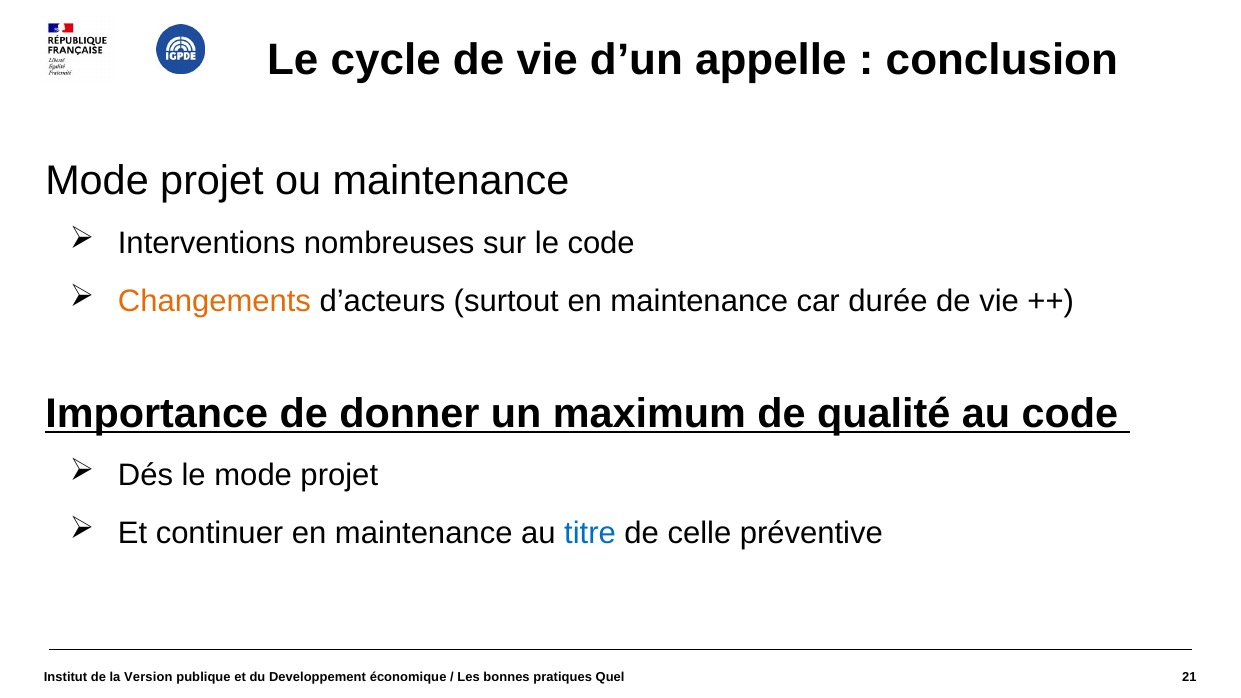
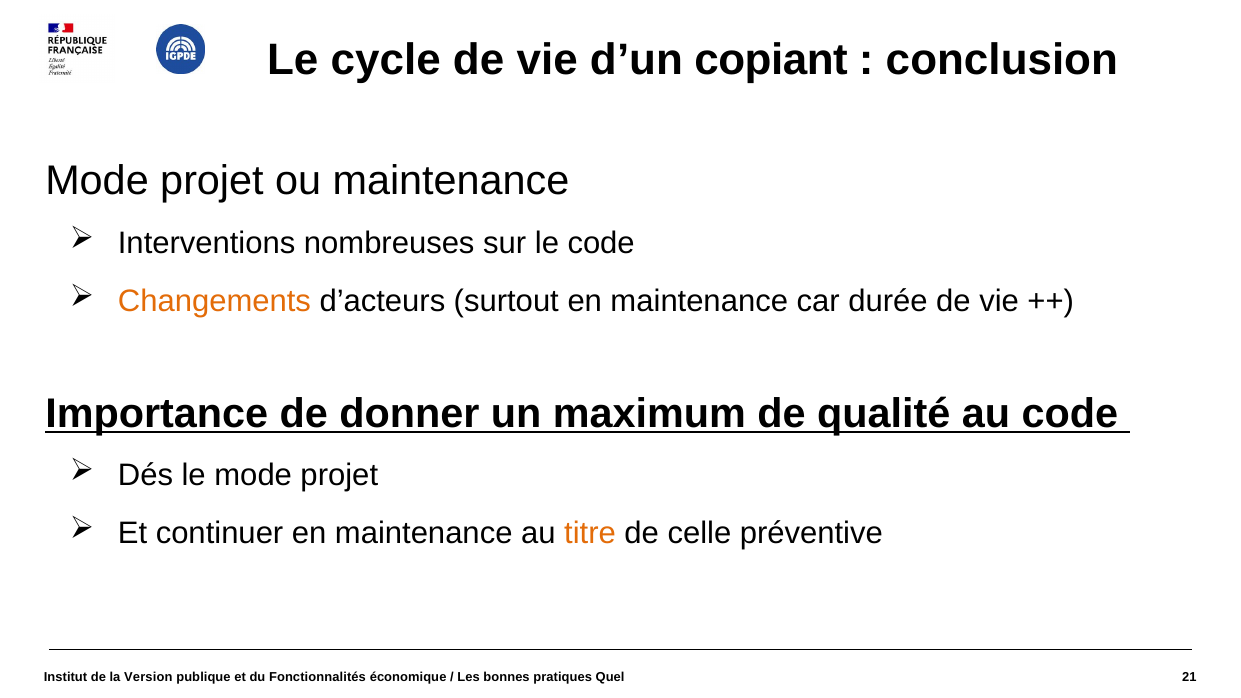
appelle: appelle -> copiant (771, 60)
titre colour: blue -> orange (590, 533)
Developpement: Developpement -> Fonctionnalités (317, 677)
